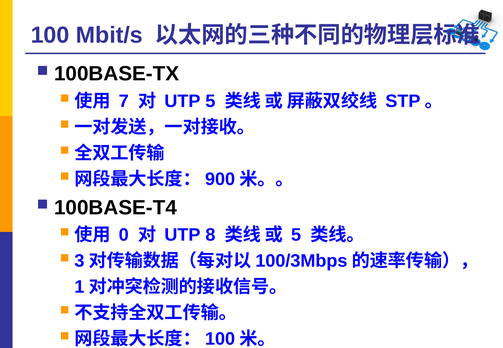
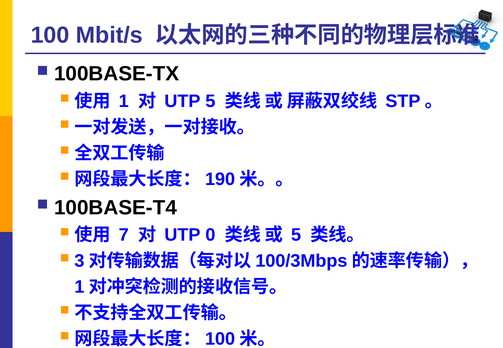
7: 7 -> 1 (124, 101)
900: 900 -> 190 (220, 179)
0: 0 -> 7 (124, 235)
8: 8 -> 0 (210, 235)
